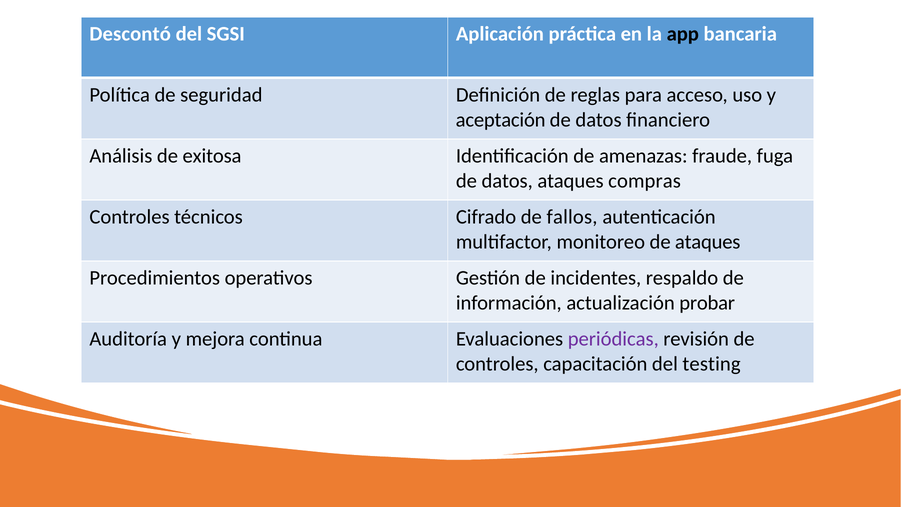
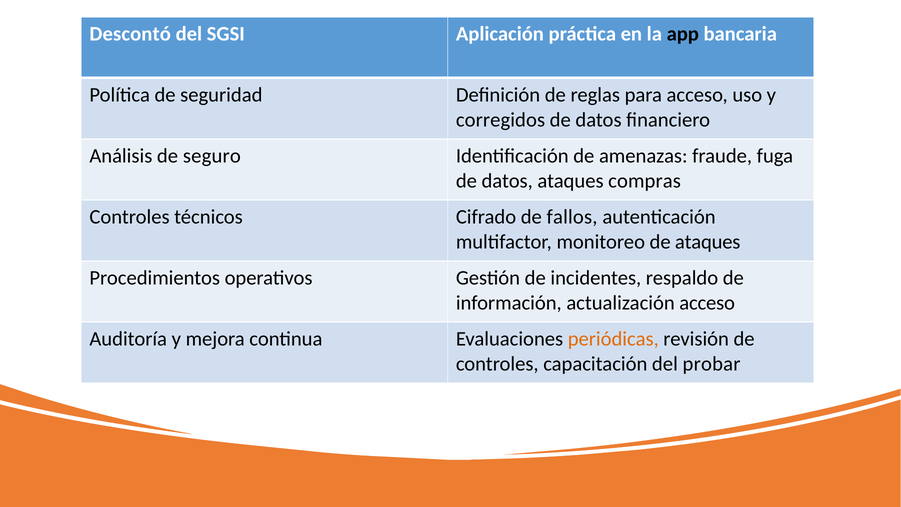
aceptación: aceptación -> corregidos (500, 120)
exitosa: exitosa -> seguro (212, 156)
actualización probar: probar -> acceso (707, 303)
periódicas colour: purple -> orange (613, 339)
testing: testing -> probar (712, 364)
